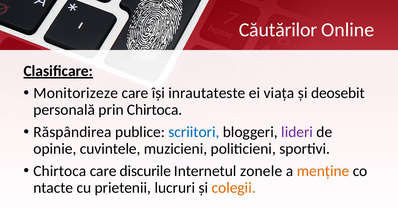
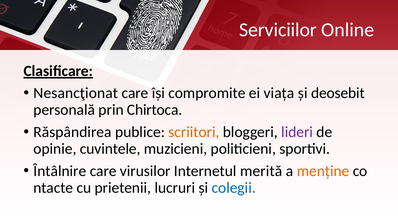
Căutărilor: Căutărilor -> Serviciilor (278, 30)
Monitorizeze: Monitorizeze -> Nesancţionat (76, 93)
inrautateste: inrautateste -> compromite (207, 93)
scriitori colour: blue -> orange (194, 132)
Chirtoca: Chirtoca -> Întâlnire (60, 171)
discurile: discurile -> virusilor (145, 171)
zonele: zonele -> merită (261, 171)
colegii colour: orange -> blue (234, 188)
